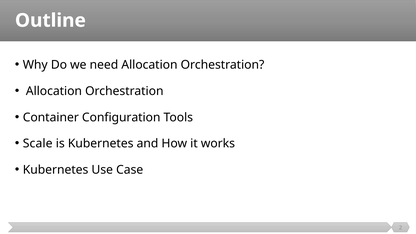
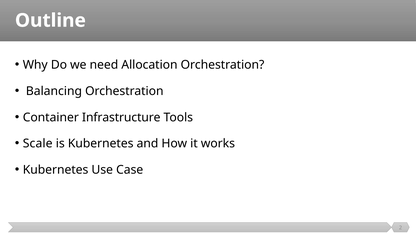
Allocation: Allocation -> Balancing (54, 91)
Configuration: Configuration -> Infrastructure (121, 117)
